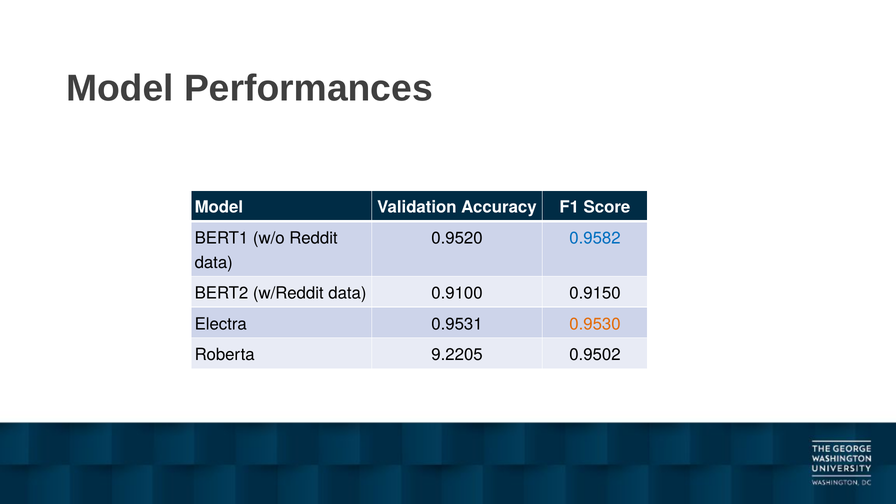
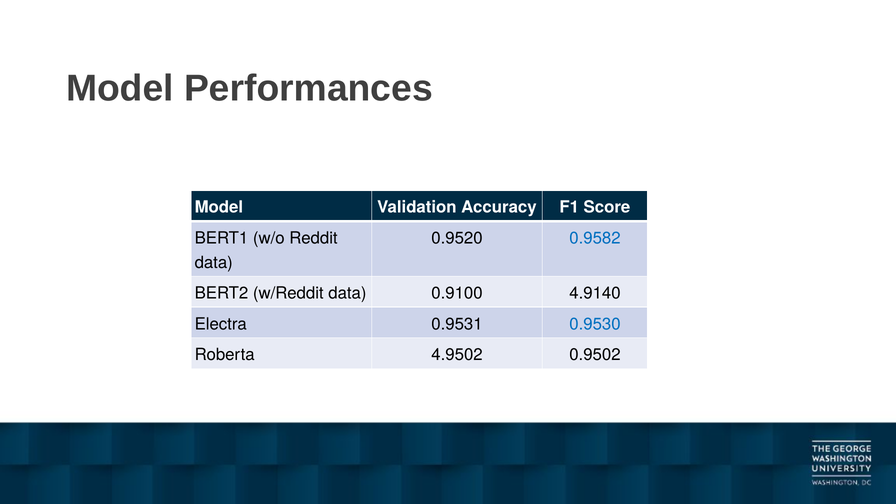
0.9150: 0.9150 -> 4.9140 (595, 293)
0.9530 colour: orange -> blue (595, 324)
9.2205: 9.2205 -> 4.9502 (457, 355)
